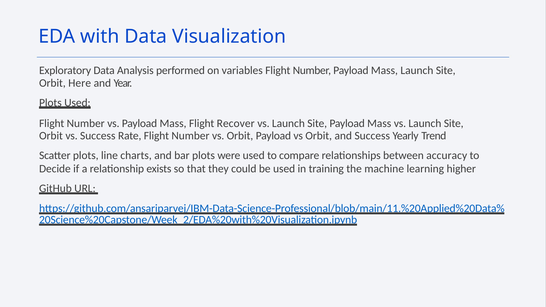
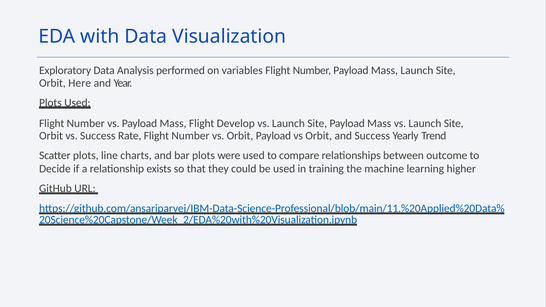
Recover: Recover -> Develop (236, 123)
accuracy: accuracy -> outcome (447, 156)
